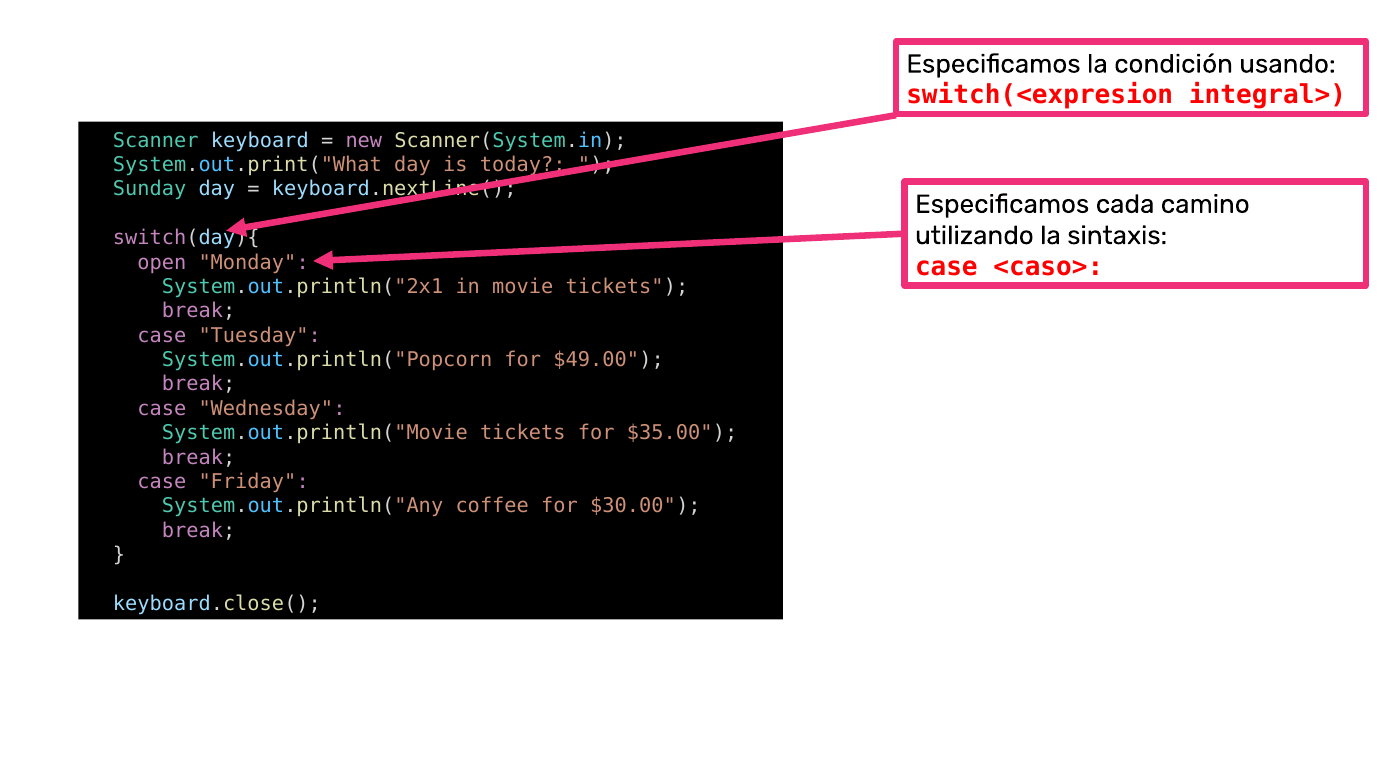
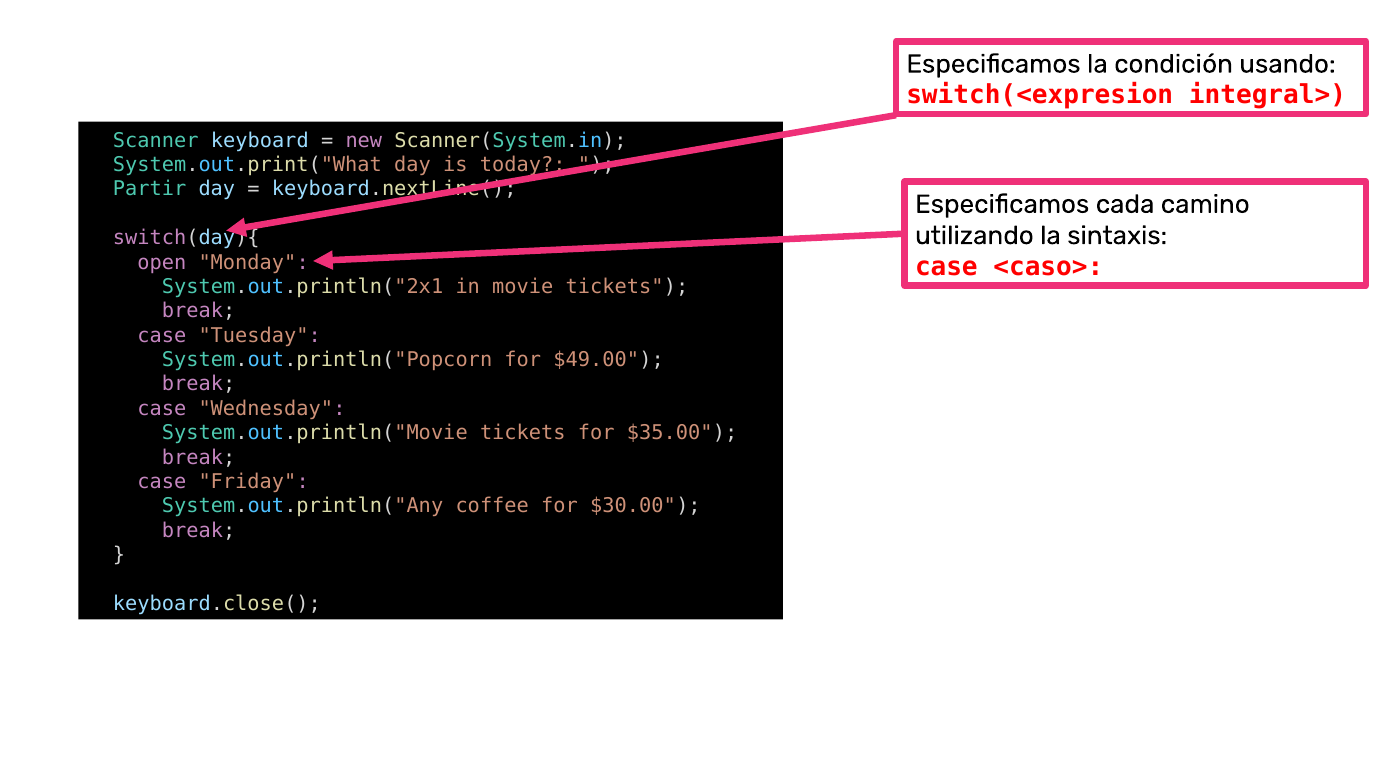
Sunday: Sunday -> Partir (150, 189)
